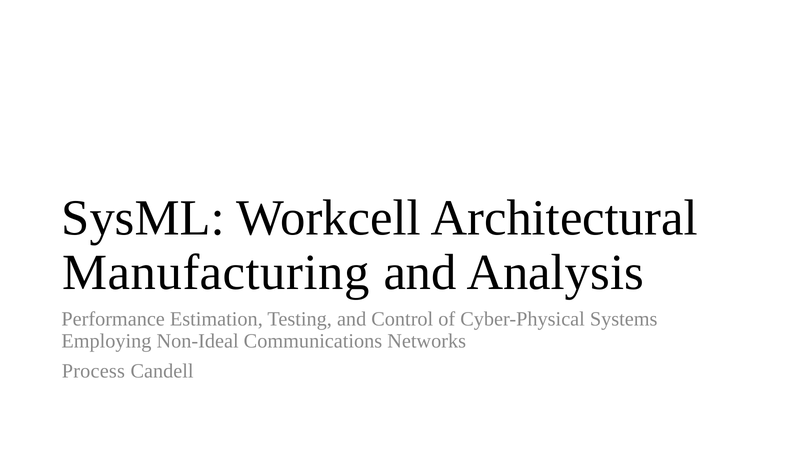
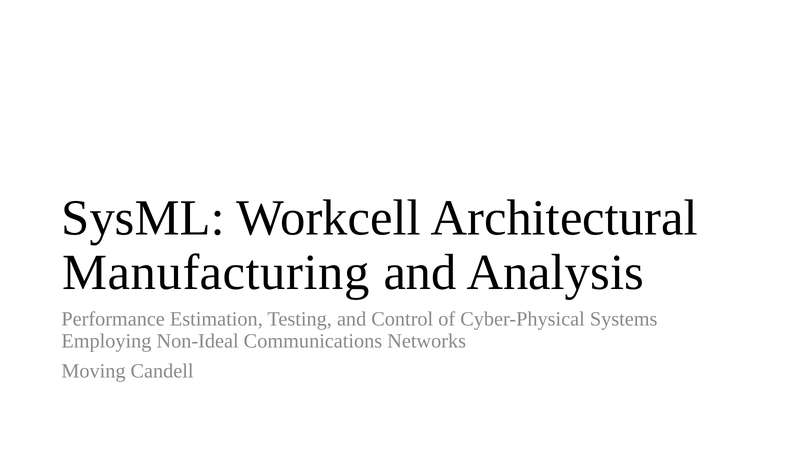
Process: Process -> Moving (93, 371)
